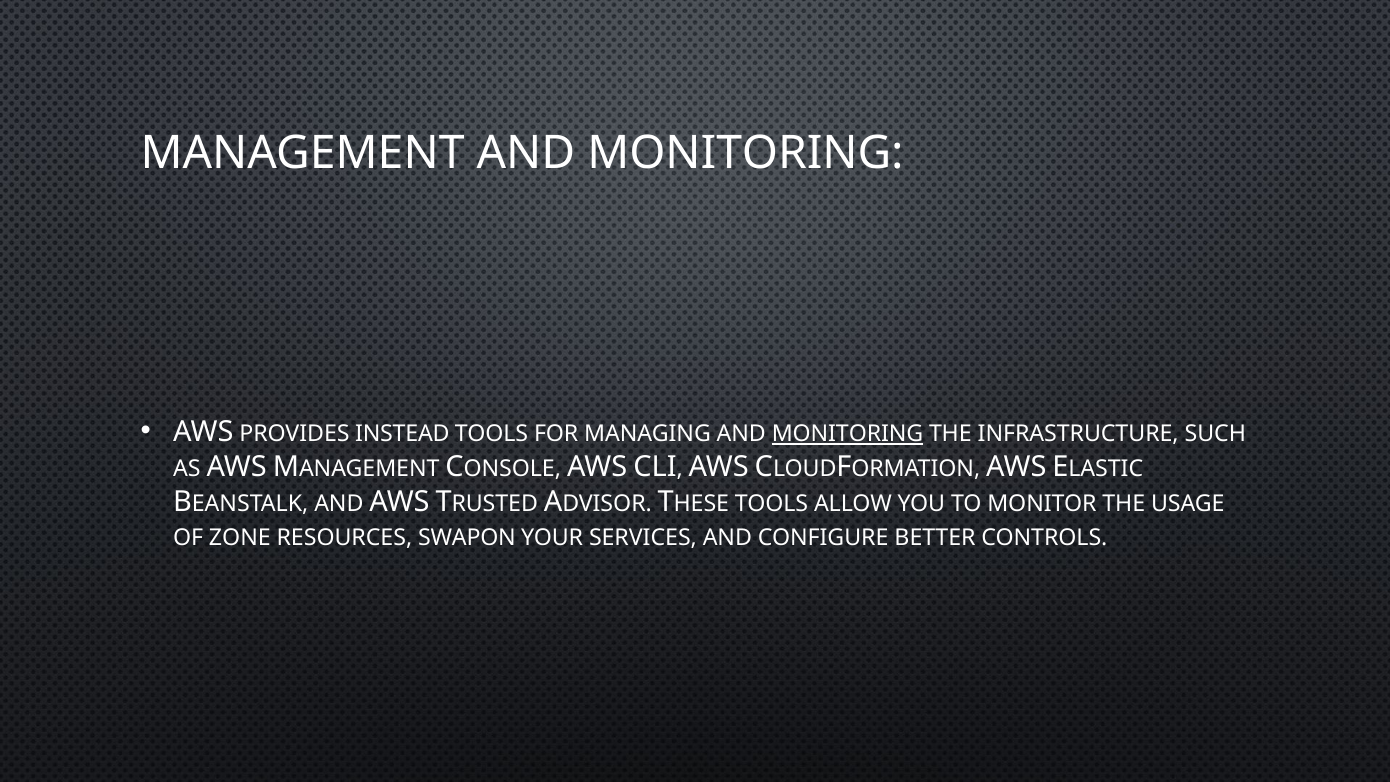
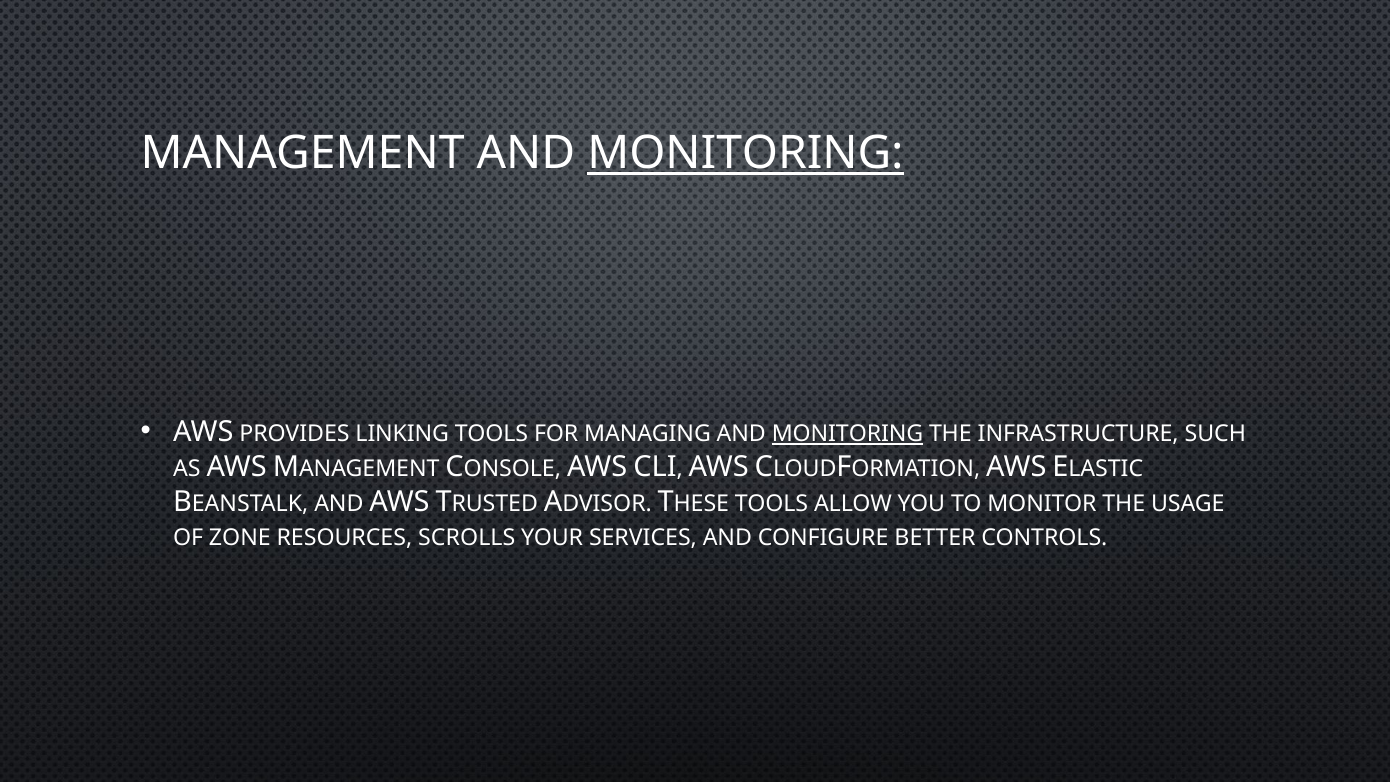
MONITORING underline: none -> present (746, 154)
INSTEAD: INSTEAD -> LINKING (402, 434)
SWAPON: SWAPON -> SCROLLS (467, 538)
